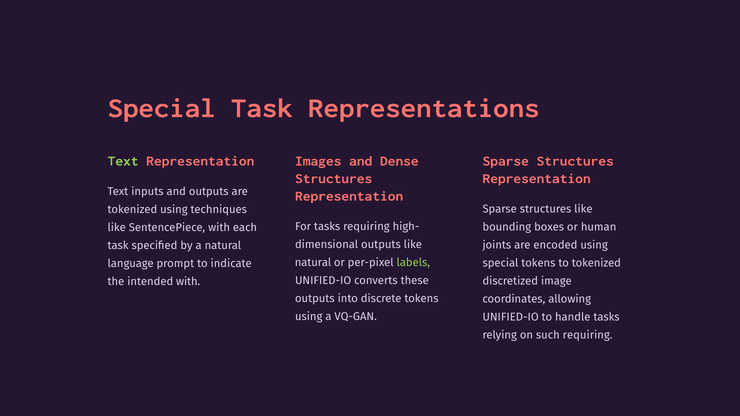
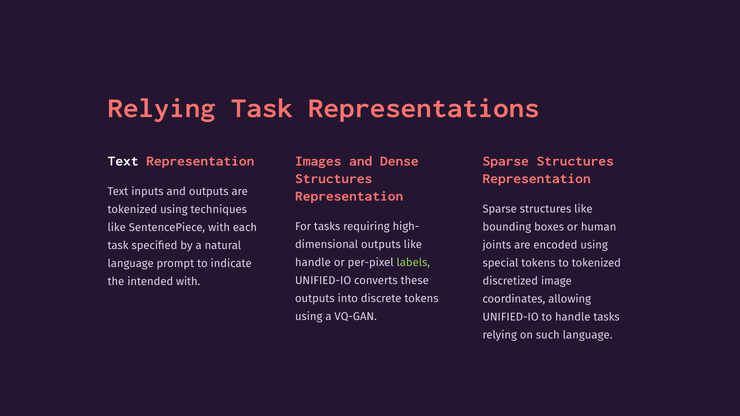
Special: Special -> Relying (162, 108)
Text colour: light green -> white (123, 161)
natural: natural -> handle (313, 263)
such requiring: requiring -> language (588, 335)
